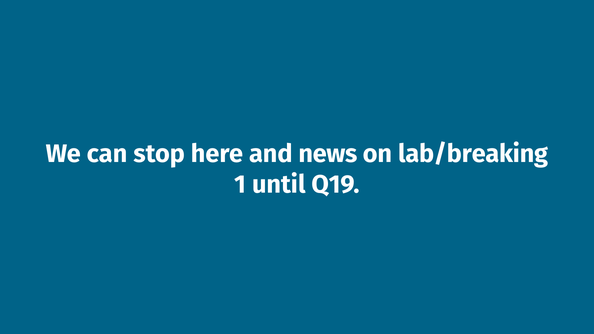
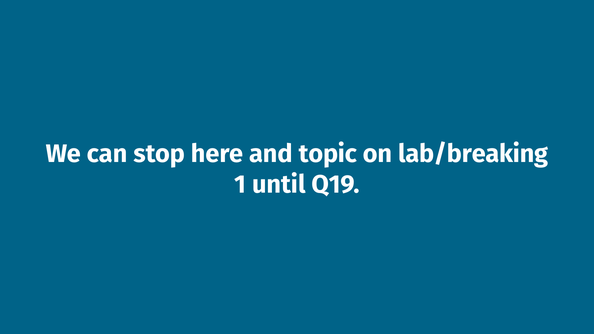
news: news -> topic (328, 154)
